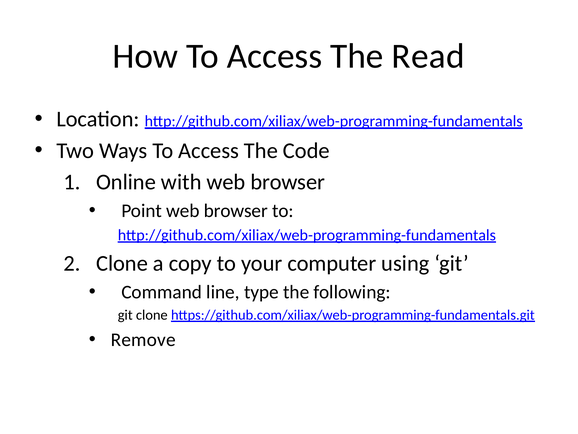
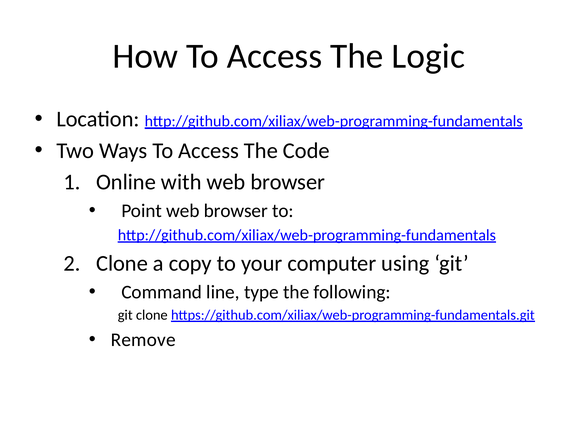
Read: Read -> Logic (428, 56)
